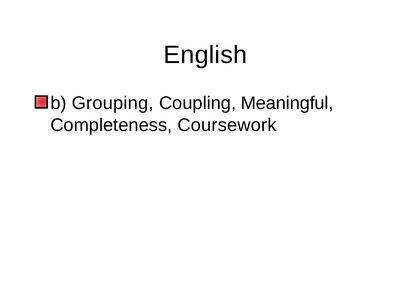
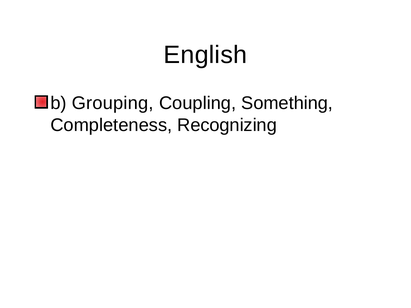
Meaningful: Meaningful -> Something (287, 103)
Coursework: Coursework -> Recognizing (227, 125)
